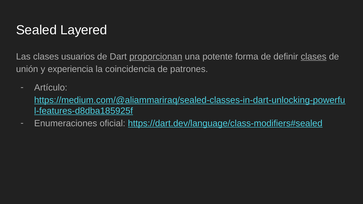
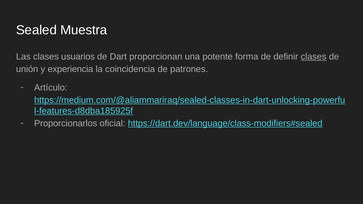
Layered: Layered -> Muestra (84, 30)
proporcionan underline: present -> none (156, 57)
Enumeraciones: Enumeraciones -> Proporcionarlos (66, 123)
